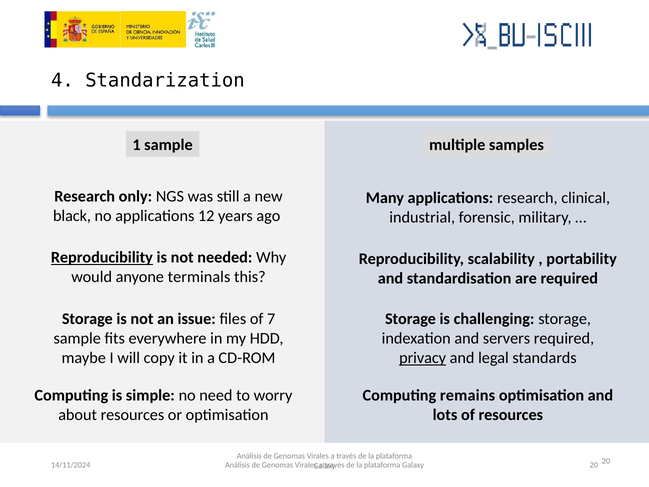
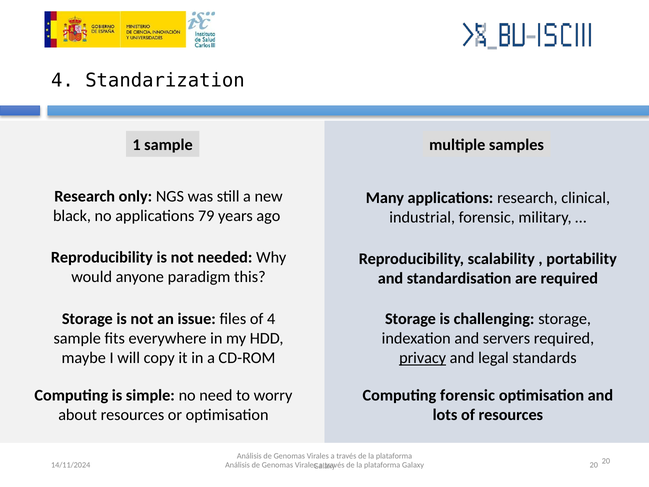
12: 12 -> 79 (206, 216)
Reproducibility underline: present -> none (102, 257)
terminals: terminals -> paradigm (199, 277)
of 7: 7 -> 4 (271, 319)
Computing remains: remains -> forensic (468, 395)
